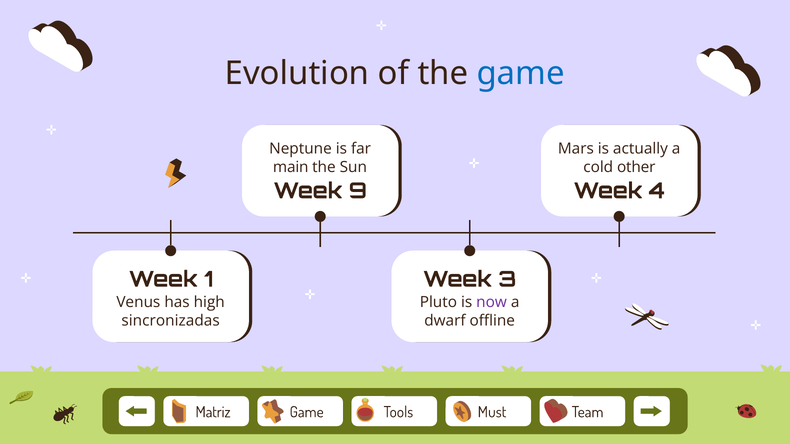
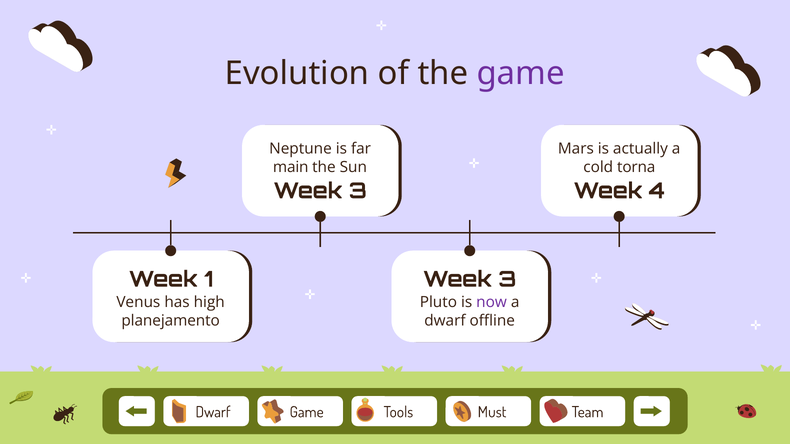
game colour: blue -> purple (521, 73)
other: other -> torna (636, 167)
9: 9 -> 3 (358, 191)
sincronizadas: sincronizadas -> planejamento (171, 321)
Matriz: Matriz -> Dwarf (213, 413)
